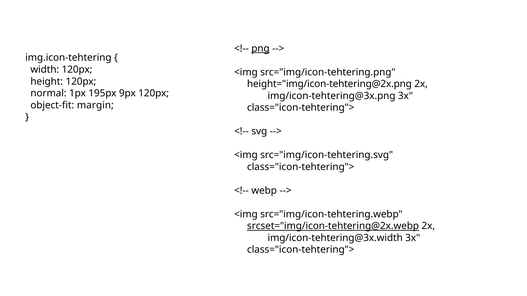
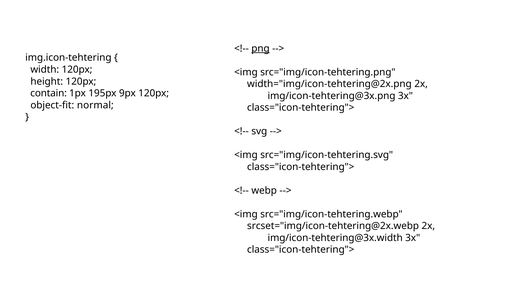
height="img/icon-tehtering@2x.png: height="img/icon-tehtering@2x.png -> width="img/icon-tehtering@2x.png (329, 84)
normal: normal -> contain (49, 93)
margin: margin -> normal (95, 105)
srcset="img/icon-tehtering@2x.webp underline: present -> none (333, 226)
